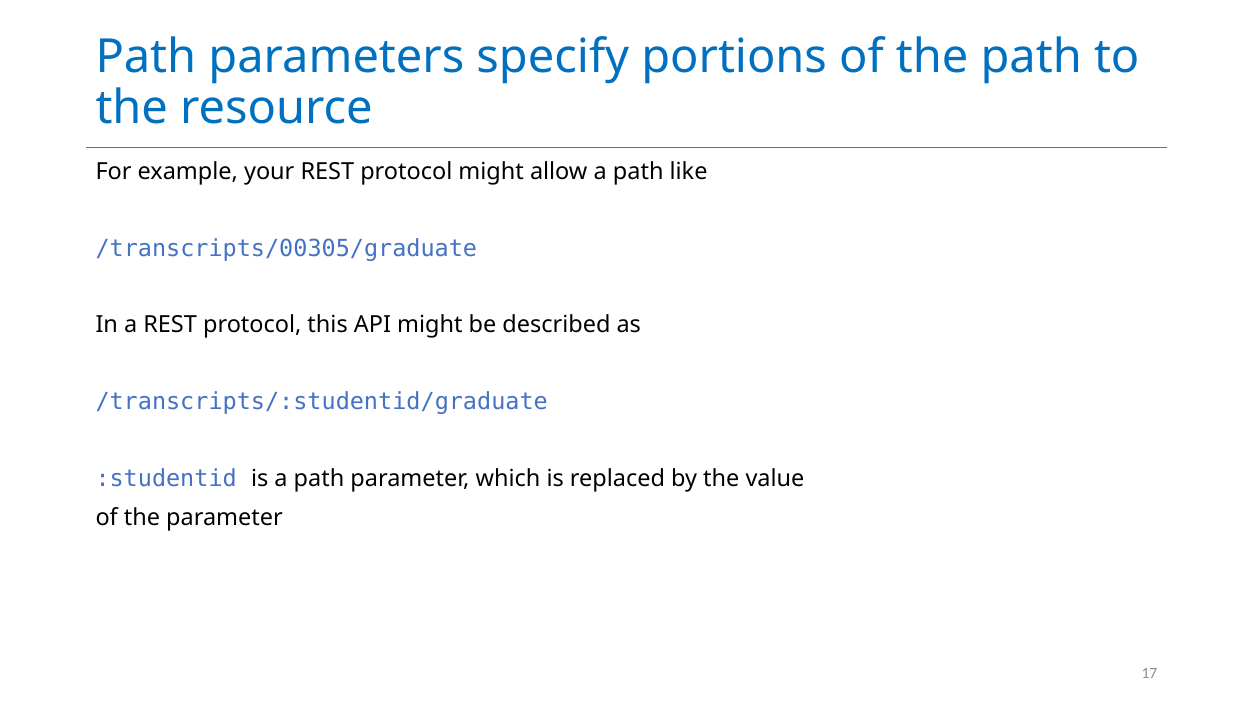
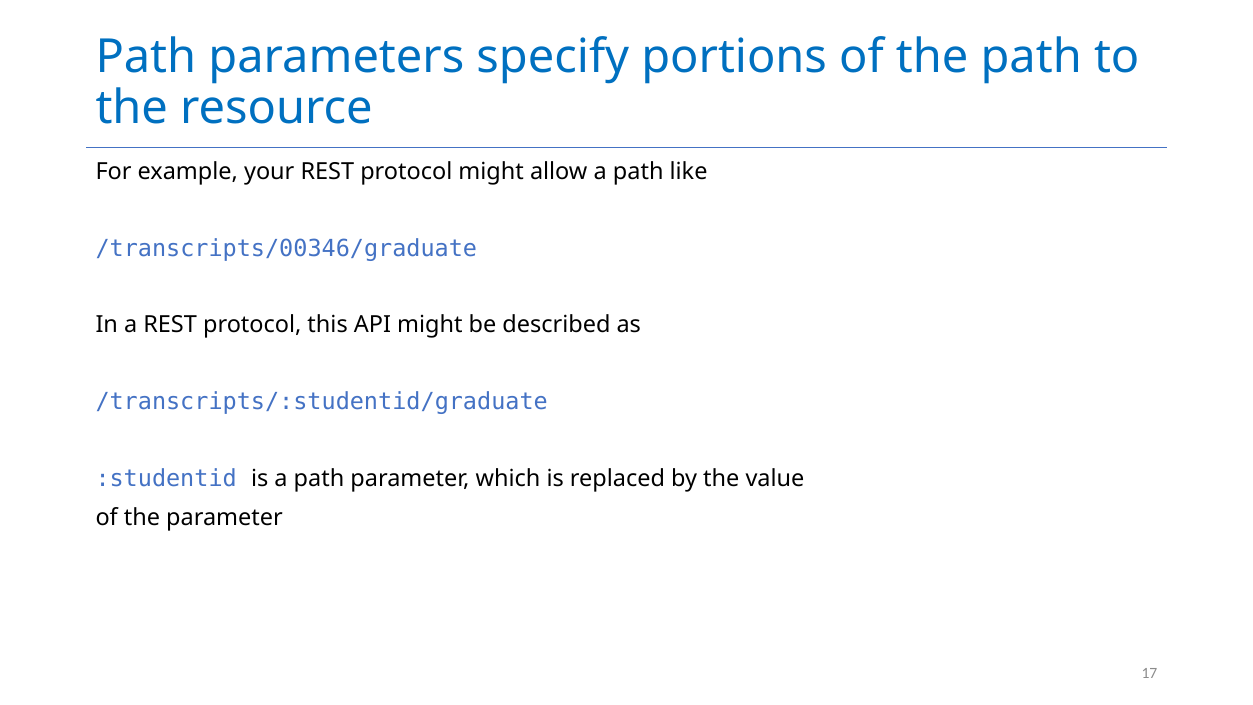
/transcripts/00305/graduate: /transcripts/00305/graduate -> /transcripts/00346/graduate (286, 248)
